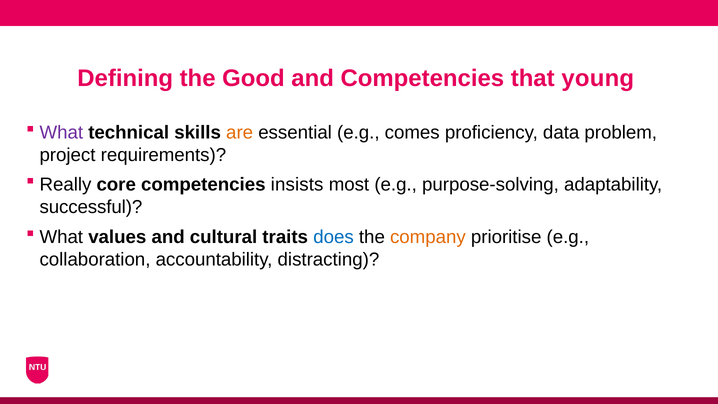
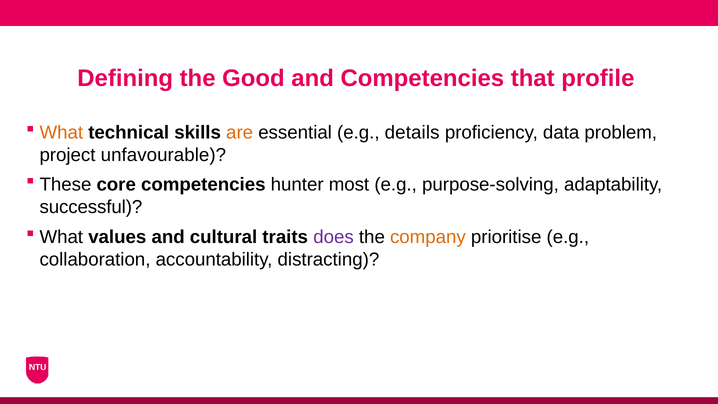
young: young -> profile (598, 78)
What colour: purple -> orange (61, 132)
comes: comes -> details (412, 132)
requirements: requirements -> unfavourable (163, 155)
Really: Really -> These (65, 185)
insists: insists -> hunter (297, 185)
does colour: blue -> purple (334, 237)
